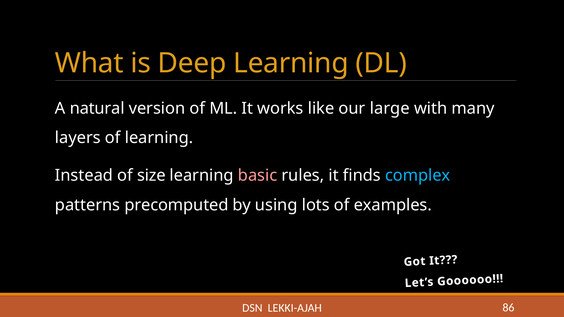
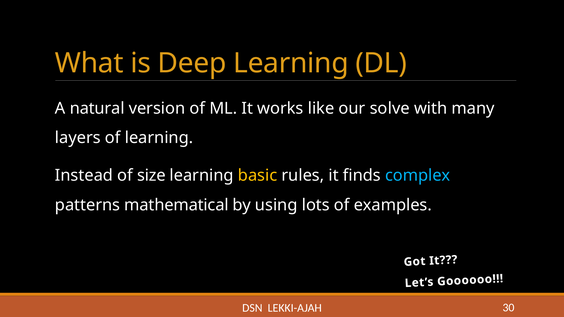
large: large -> solve (390, 108)
basic colour: pink -> yellow (258, 176)
precomputed: precomputed -> mathematical (176, 205)
86: 86 -> 30 (508, 308)
